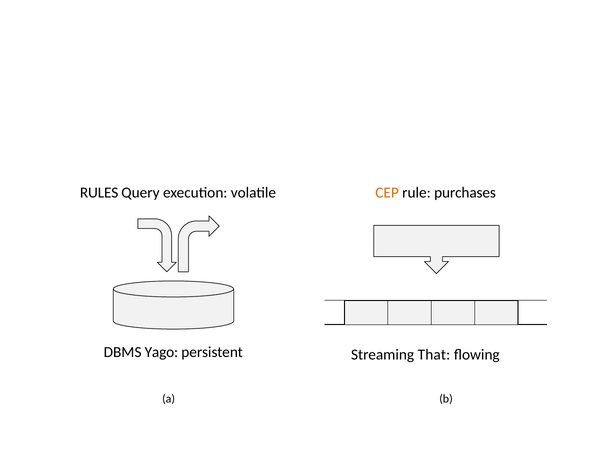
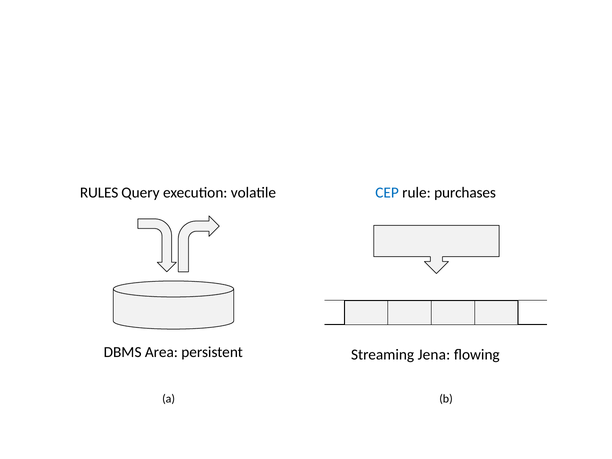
CEP colour: orange -> blue (387, 193)
Yago: Yago -> Area (161, 352)
That: That -> Jena (434, 355)
